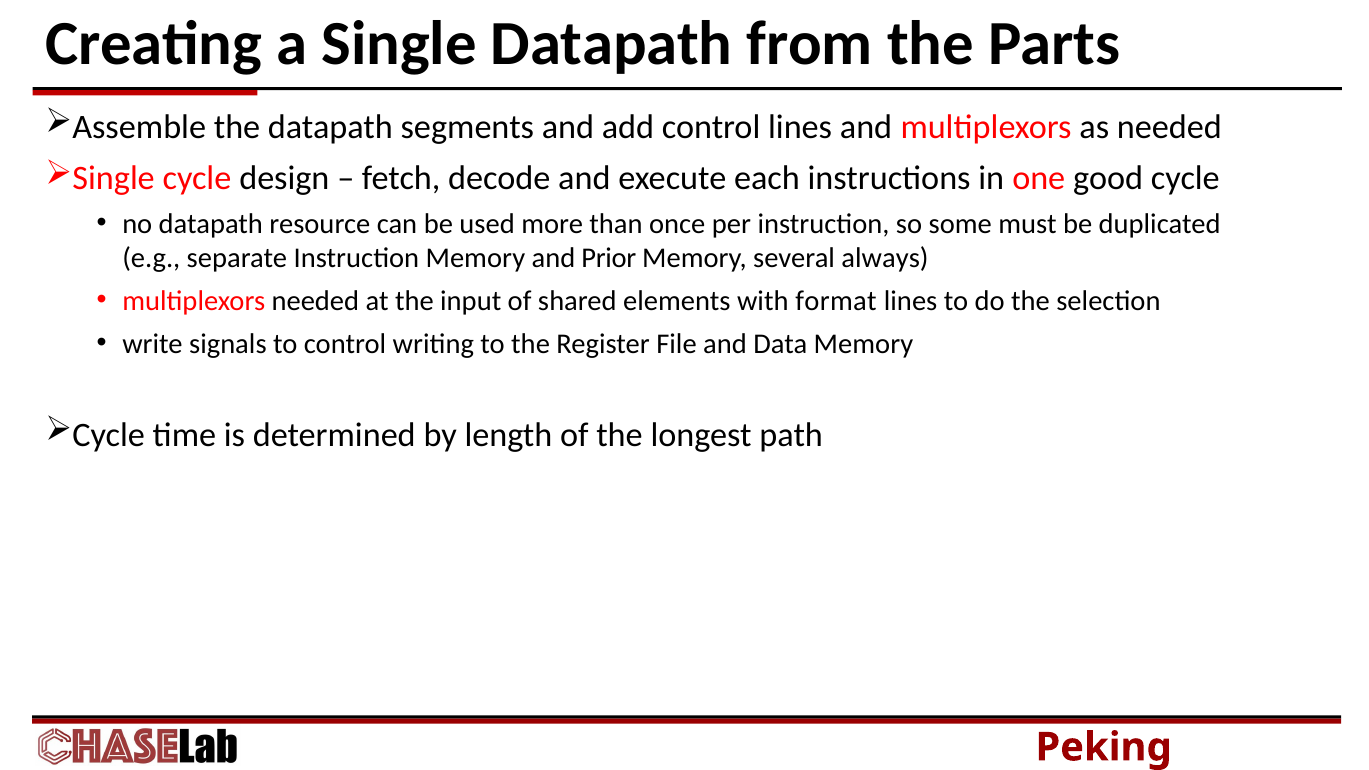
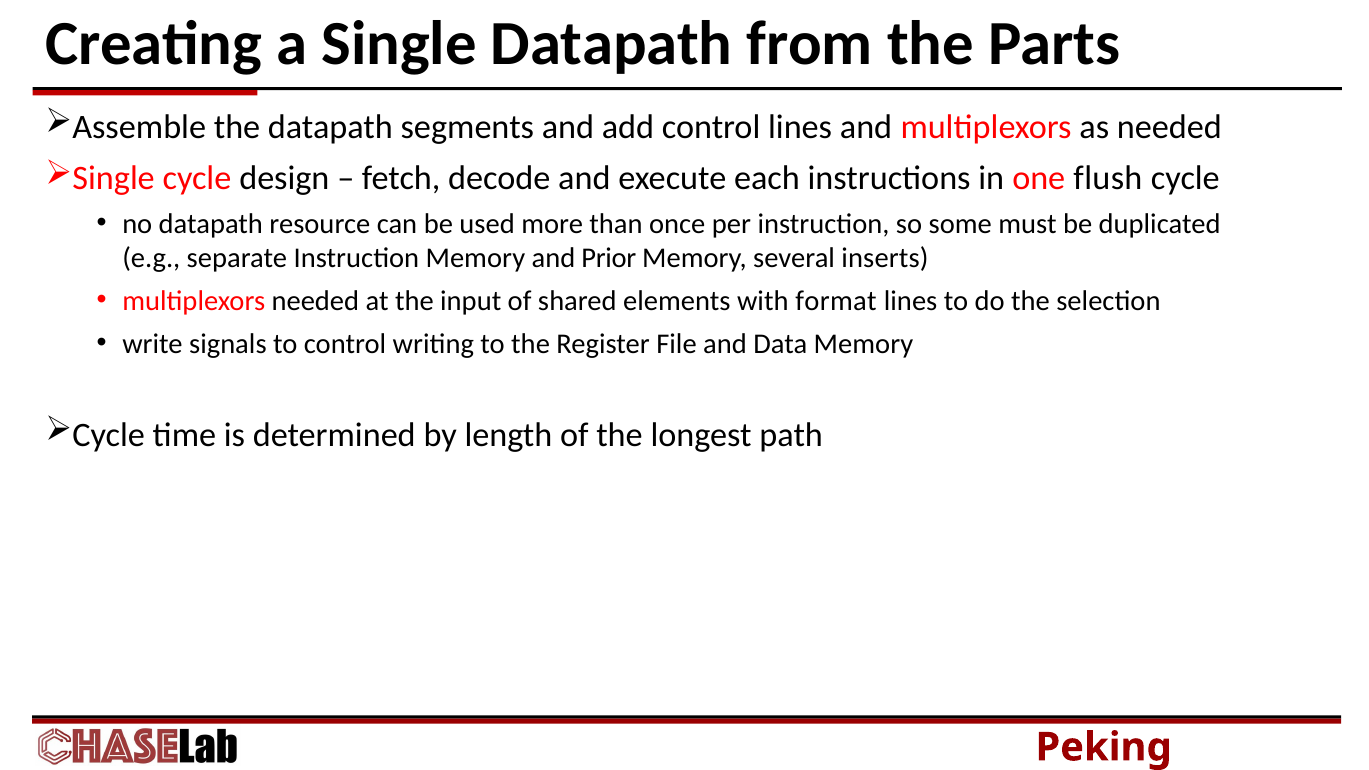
good: good -> flush (1108, 178)
always: always -> inserts (885, 258)
